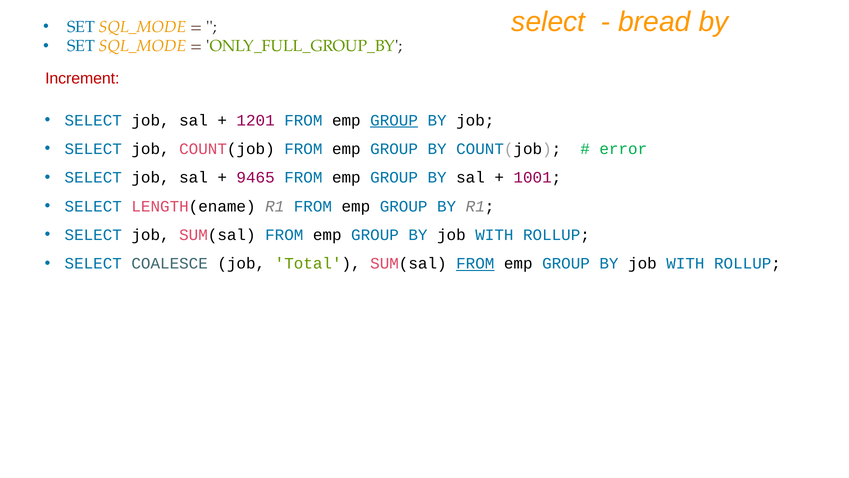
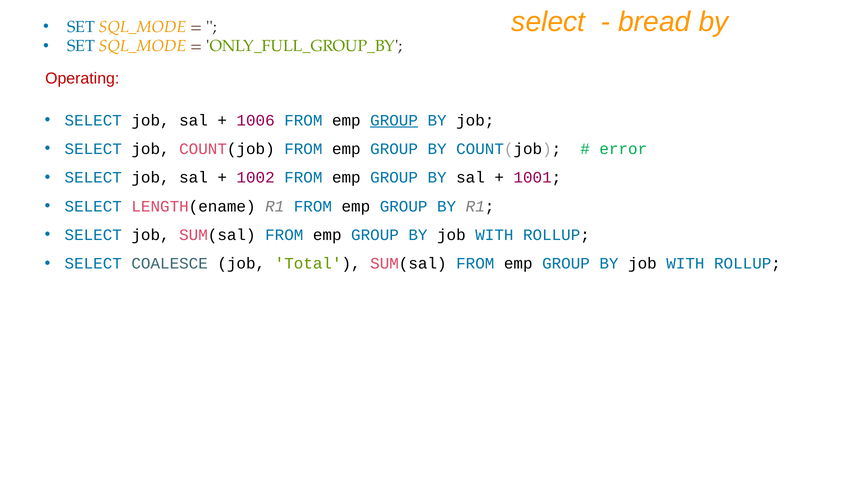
Increment: Increment -> Operating (82, 79)
1201: 1201 -> 1006 (256, 120)
9465: 9465 -> 1002 (256, 177)
FROM underline: present -> none (475, 263)
